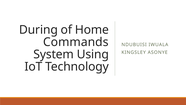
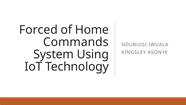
During: During -> Forced (38, 30)
